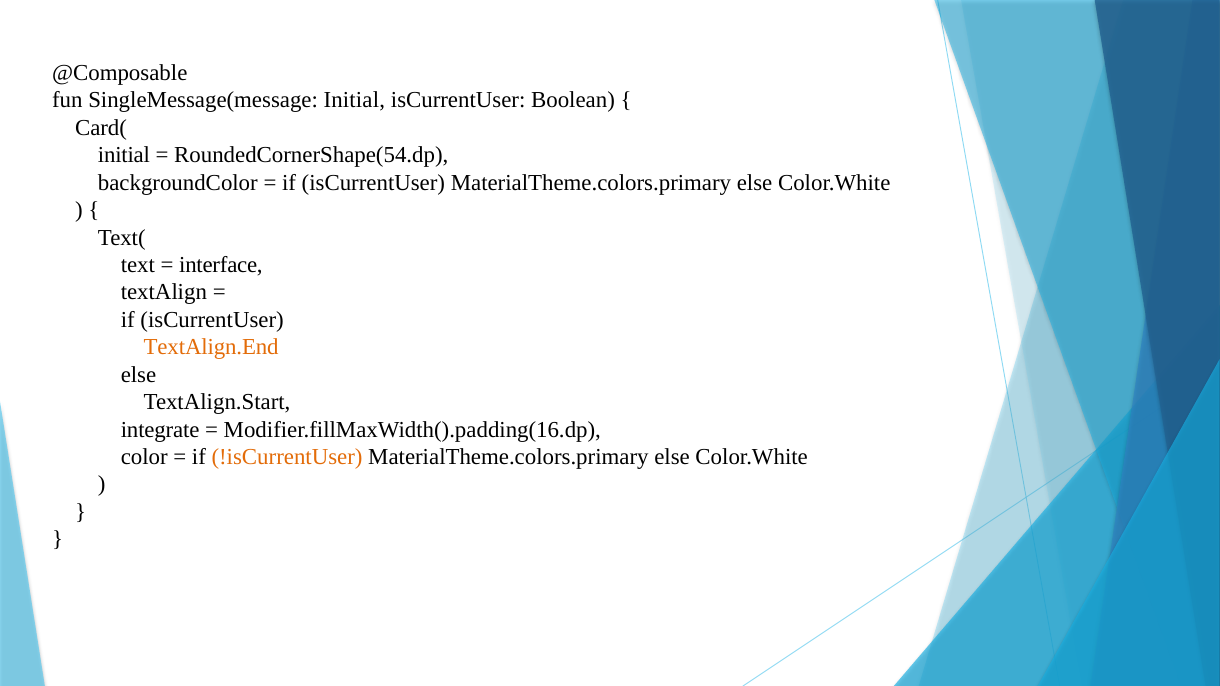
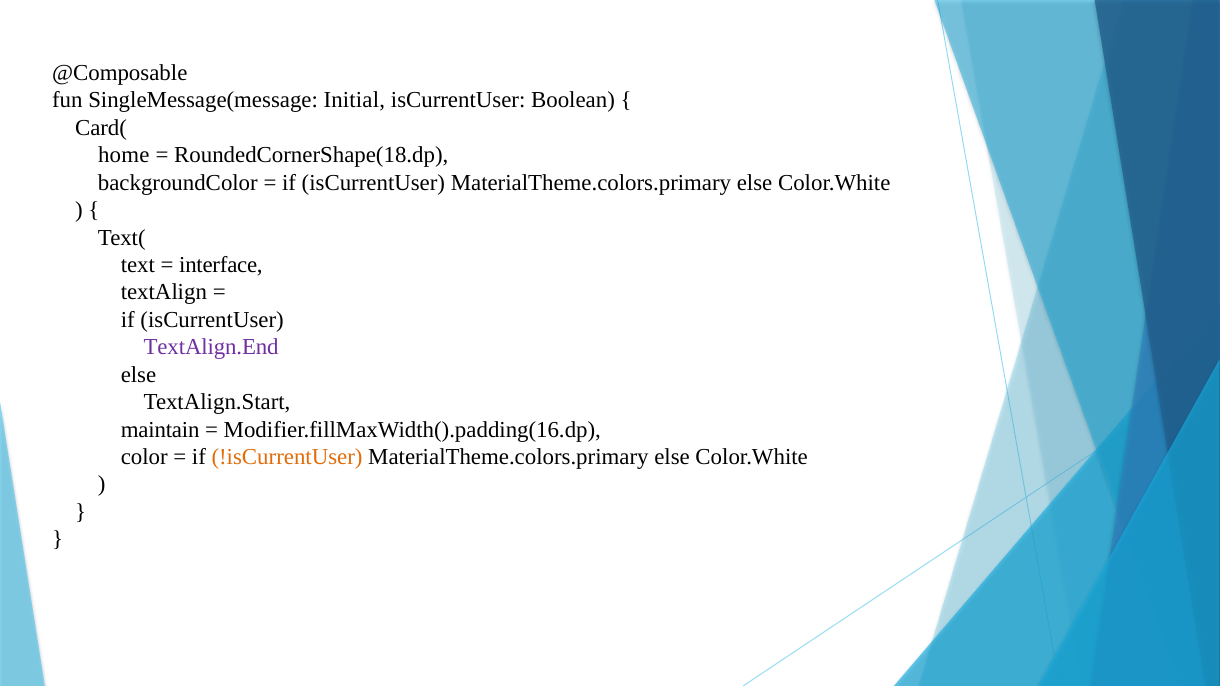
initial: initial -> home (124, 155)
RoundedCornerShape(54.dp: RoundedCornerShape(54.dp -> RoundedCornerShape(18.dp (311, 155)
TextAlign.End colour: orange -> purple (211, 347)
integrate: integrate -> maintain (160, 430)
